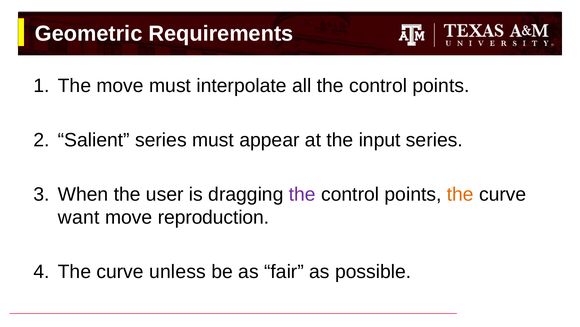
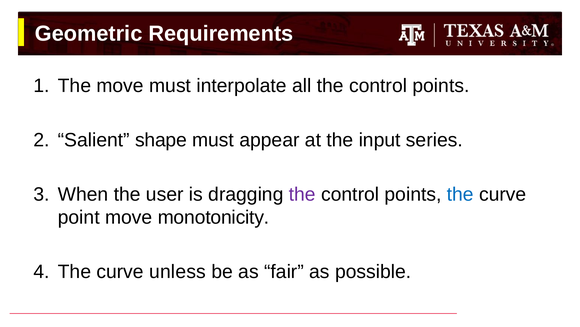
Salient series: series -> shape (161, 140)
the colour: orange -> blue (460, 194)
want: want -> point (79, 217)
reproduction: reproduction -> monotonicity (214, 217)
